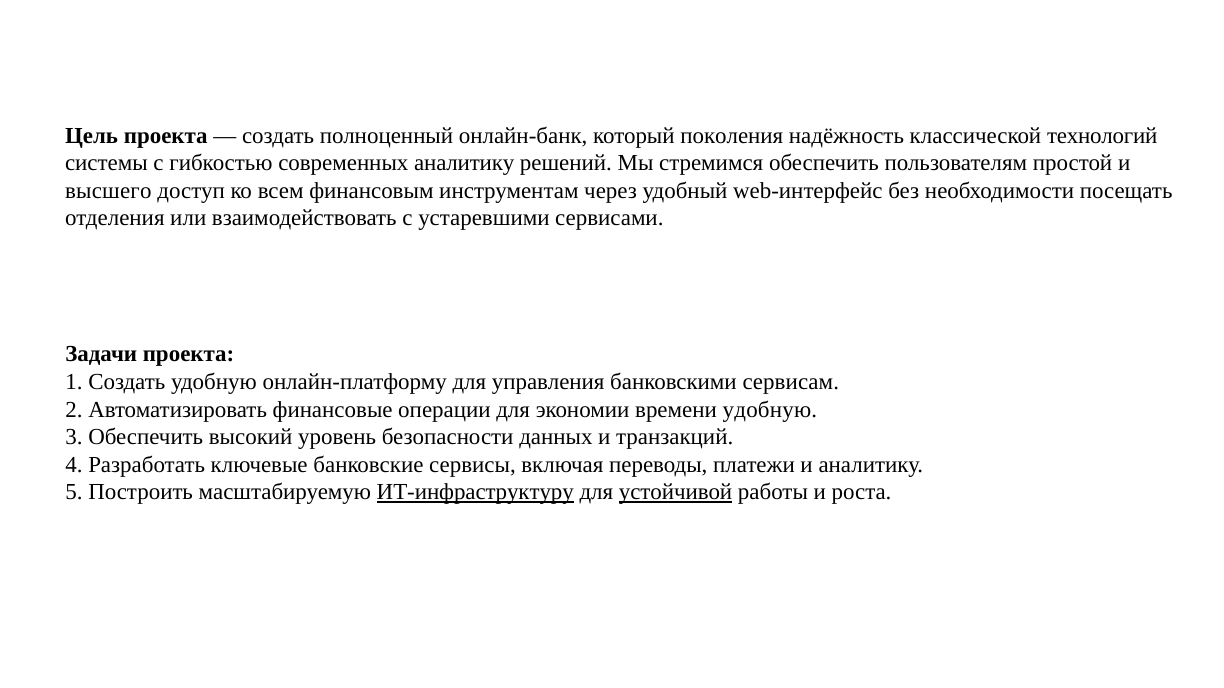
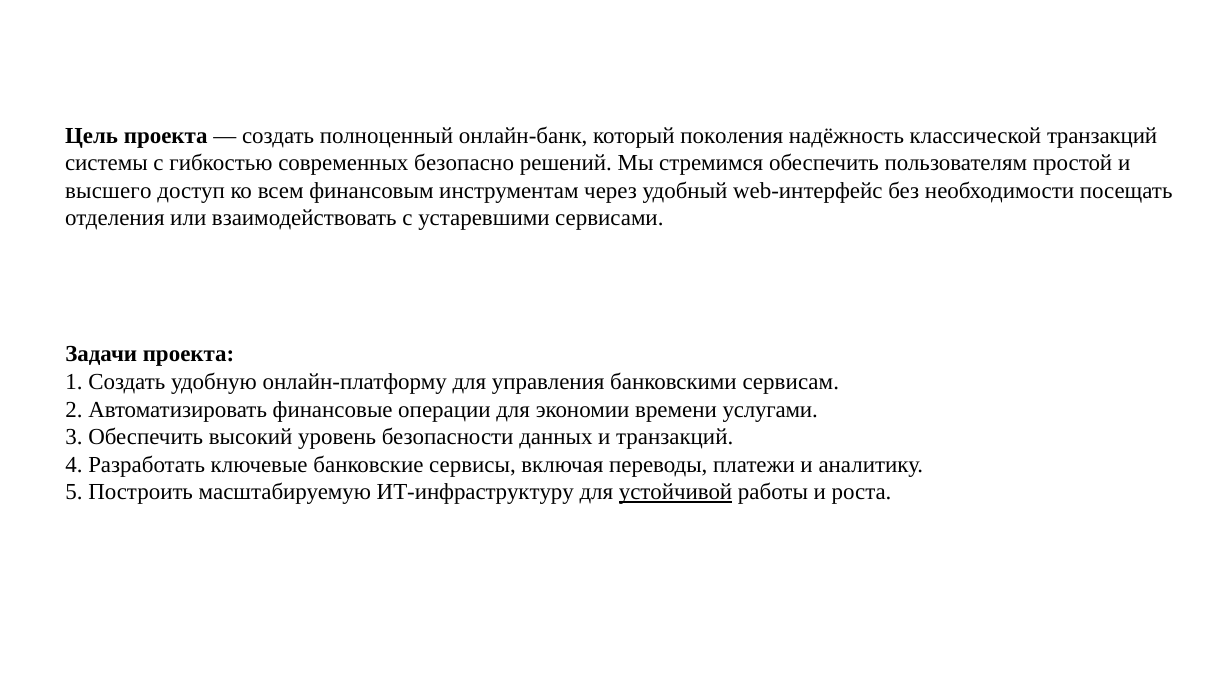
классической технологий: технологий -> транзакций (1102, 136)
современных аналитику: аналитику -> безопасно (464, 163)
времени удобную: удобную -> услугами (770, 410)
ИТ-инфраструктуру underline: present -> none (475, 492)
